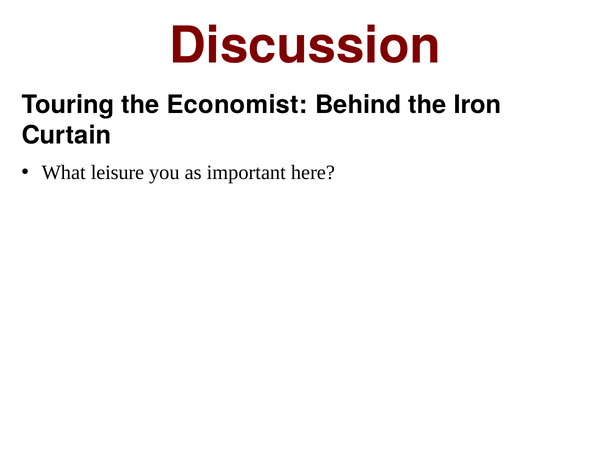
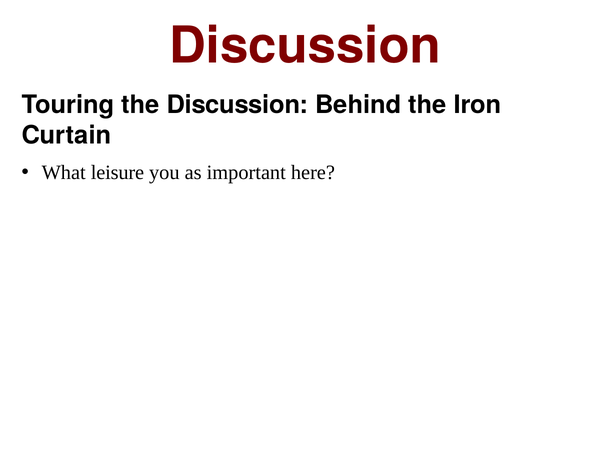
the Economist: Economist -> Discussion (237, 105)
